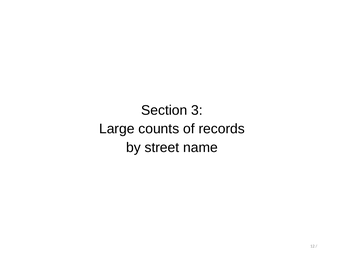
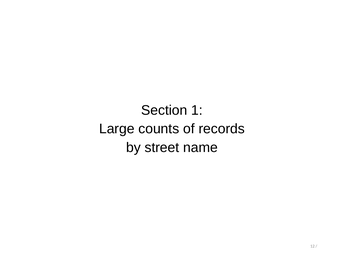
3: 3 -> 1 (197, 110)
